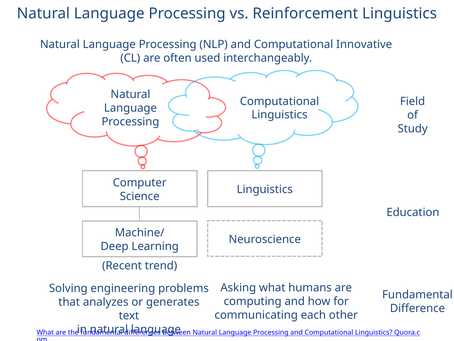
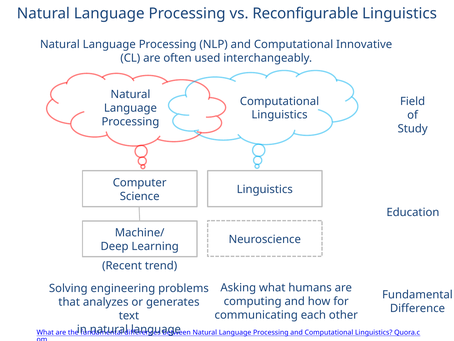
Reinforcement: Reinforcement -> Reconfigurable (305, 14)
